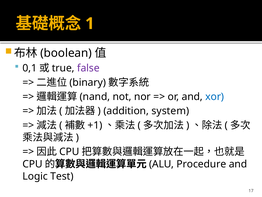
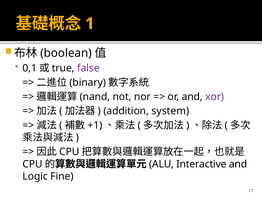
xor colour: blue -> purple (215, 96)
Procedure: Procedure -> Interactive (201, 164)
Test: Test -> Fine (62, 176)
